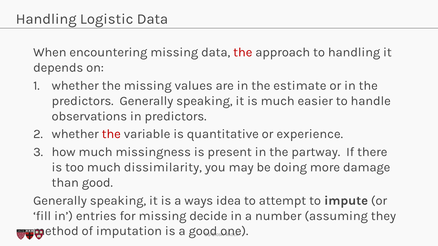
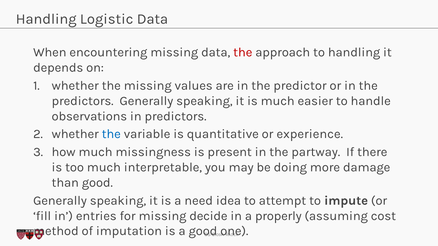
estimate: estimate -> predictor (300, 86)
the colour: red -> blue (111, 134)
dissimilarity: dissimilarity -> interpretable (163, 168)
ways: ways -> need (199, 201)
number: number -> properly (278, 216)
they: they -> cost (383, 216)
